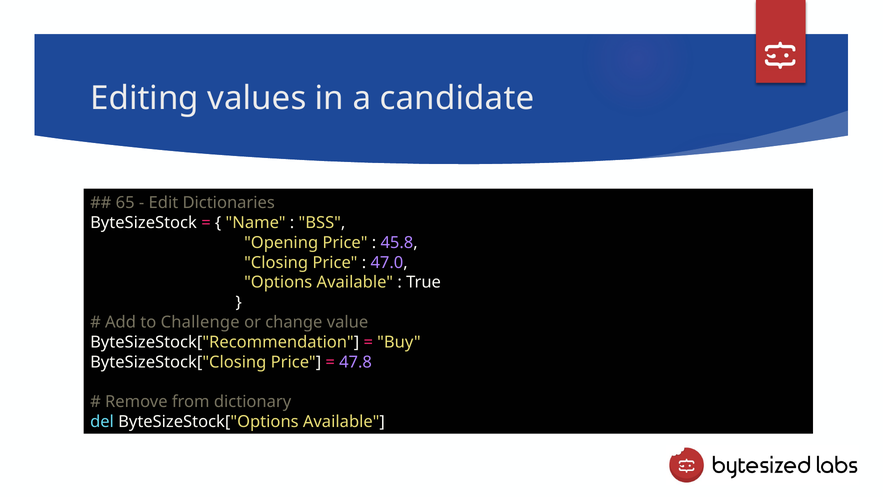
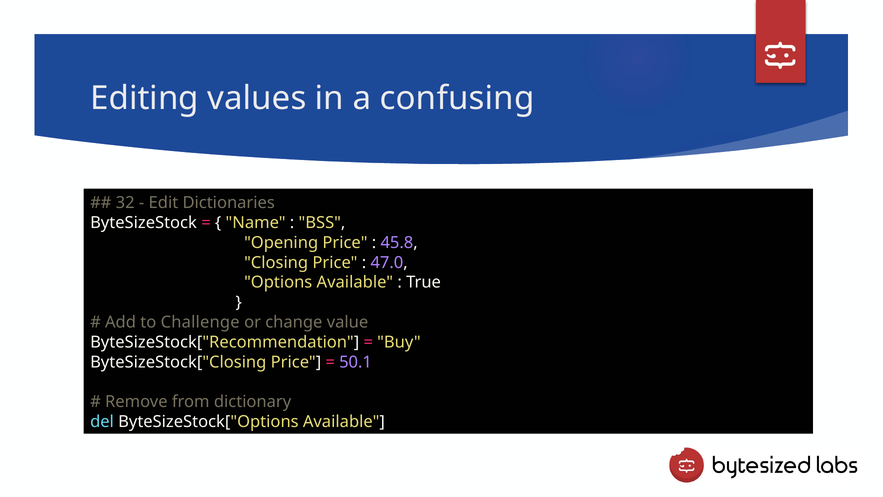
candidate: candidate -> confusing (457, 98)
65: 65 -> 32 (125, 203)
47.8: 47.8 -> 50.1 (356, 362)
